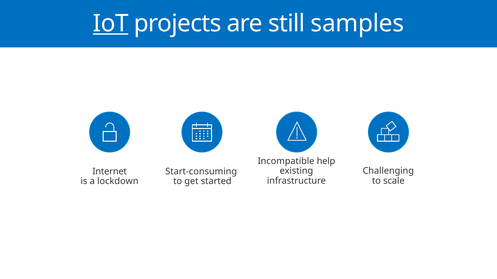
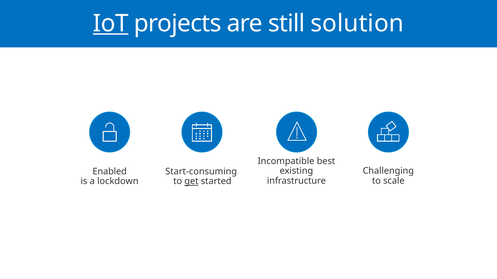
samples: samples -> solution (357, 24)
help: help -> best (326, 161)
Internet: Internet -> Enabled (110, 172)
get underline: none -> present (191, 182)
